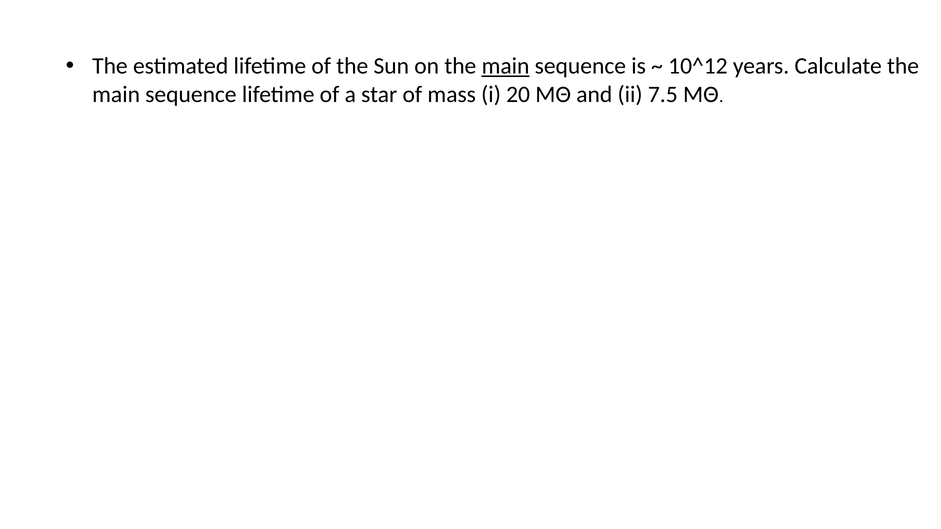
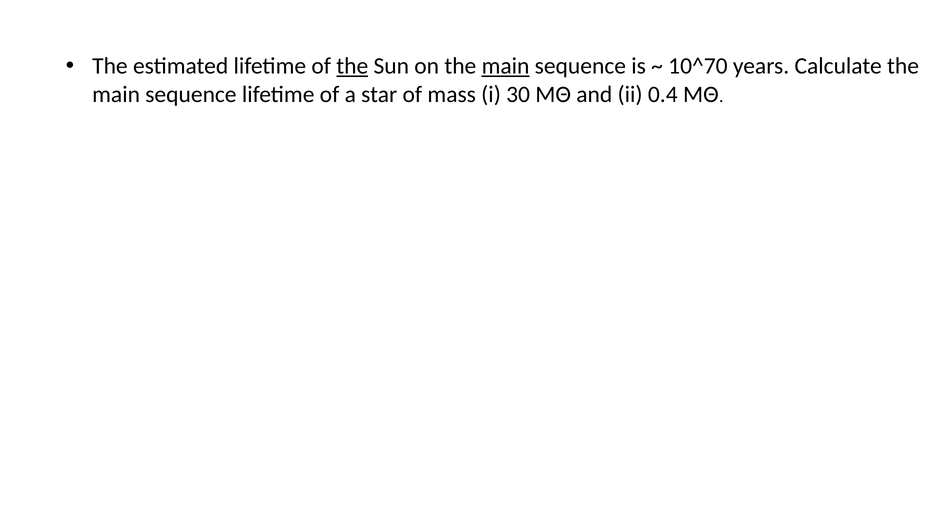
the underline: none -> present (352, 66)
10^12: 10^12 -> 10^70 (698, 66)
20: 20 -> 30 (518, 94)
7.5: 7.5 -> 0.4 (663, 94)
